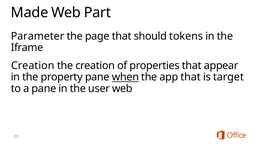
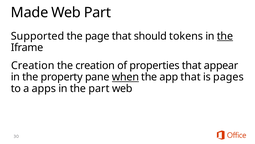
Parameter: Parameter -> Supported (38, 36)
the underline: none -> present (225, 36)
target: target -> pages (228, 77)
a pane: pane -> apps (44, 88)
the user: user -> part (99, 88)
